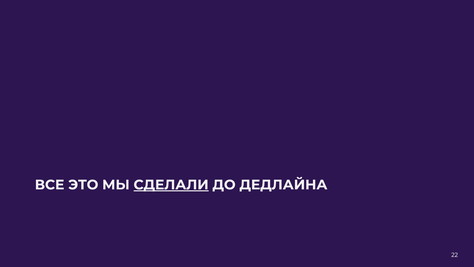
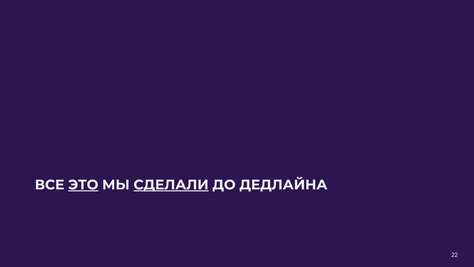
ЭТО underline: none -> present (83, 185)
